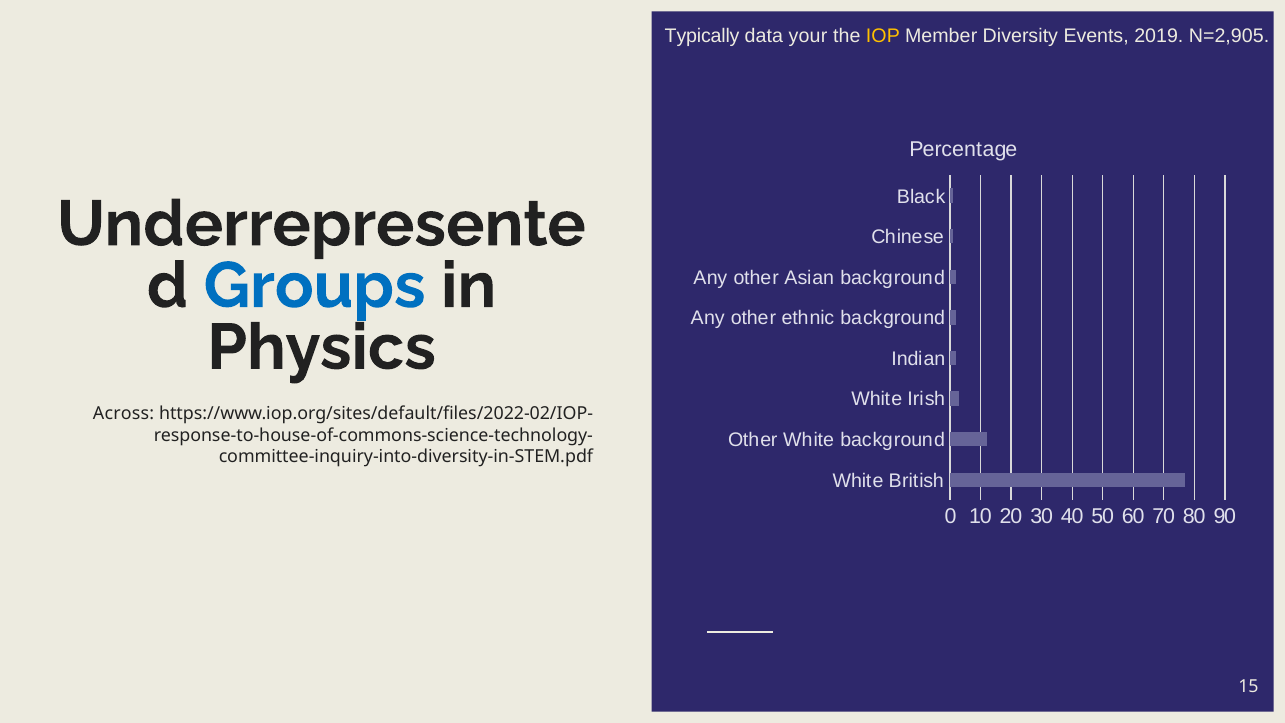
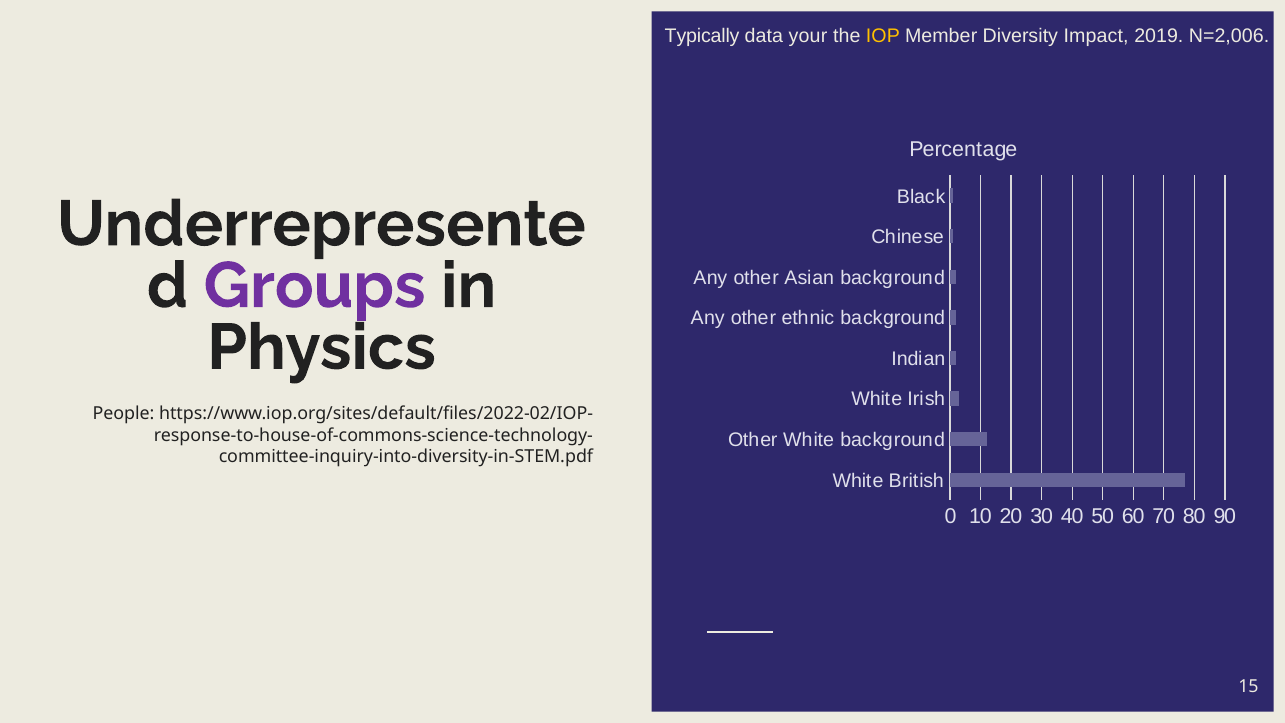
Events: Events -> Impact (1096, 36)
N=2,905: N=2,905 -> N=2,006 (1229, 36)
Groups colour: blue -> purple (315, 286)
Across: Across -> People (124, 414)
